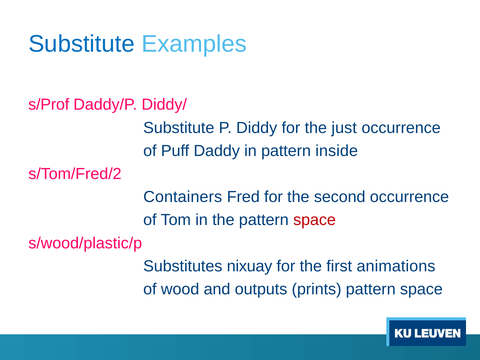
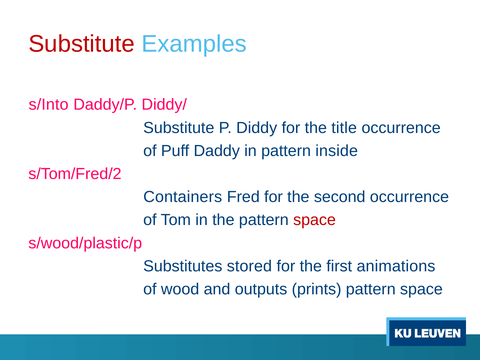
Substitute colour: blue -> red (82, 44)
s/Prof: s/Prof -> s/Into (49, 105)
just: just -> title (344, 128)
nixuay: nixuay -> stored (249, 266)
